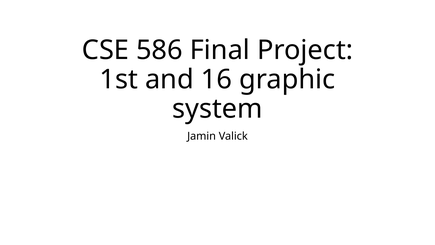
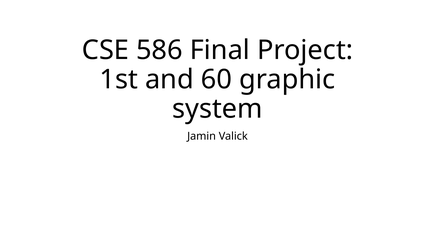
16: 16 -> 60 (216, 79)
